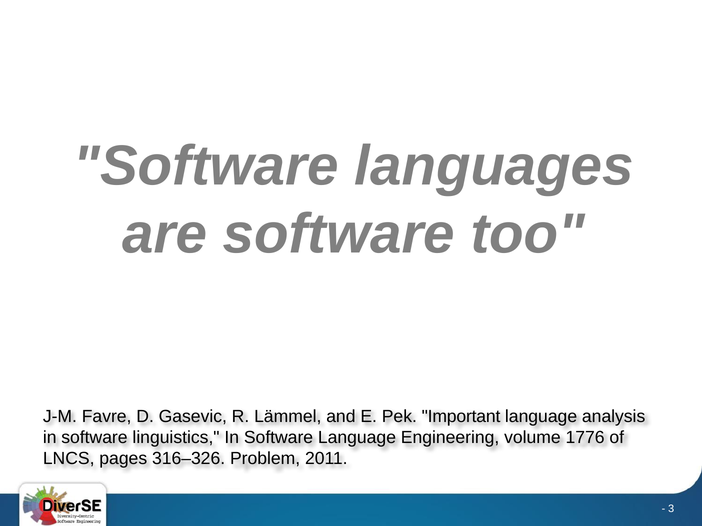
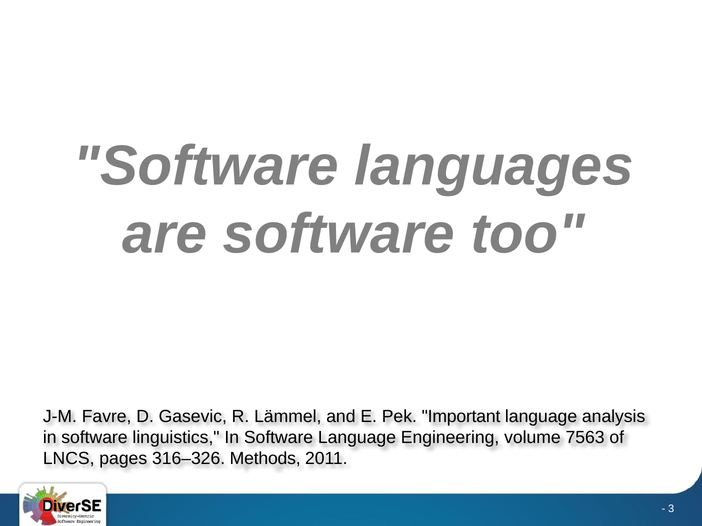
1776: 1776 -> 7563 (585, 438)
Problem: Problem -> Methods (265, 459)
